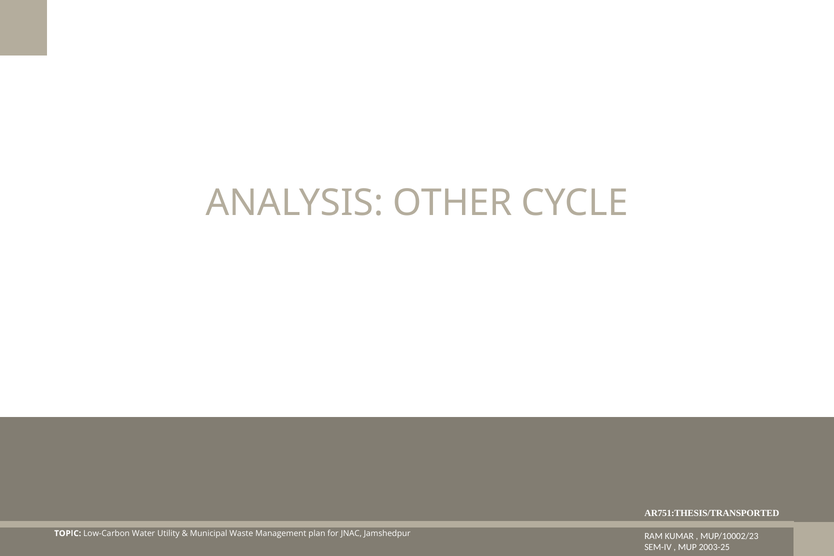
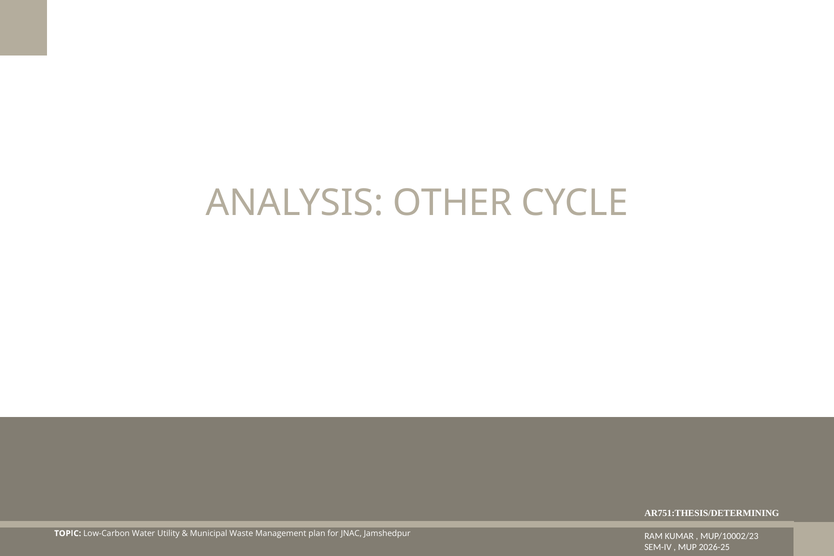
AR751:THESIS/TRANSPORTED: AR751:THESIS/TRANSPORTED -> AR751:THESIS/DETERMINING (712, 513)
2003-25: 2003-25 -> 2026-25 (714, 547)
